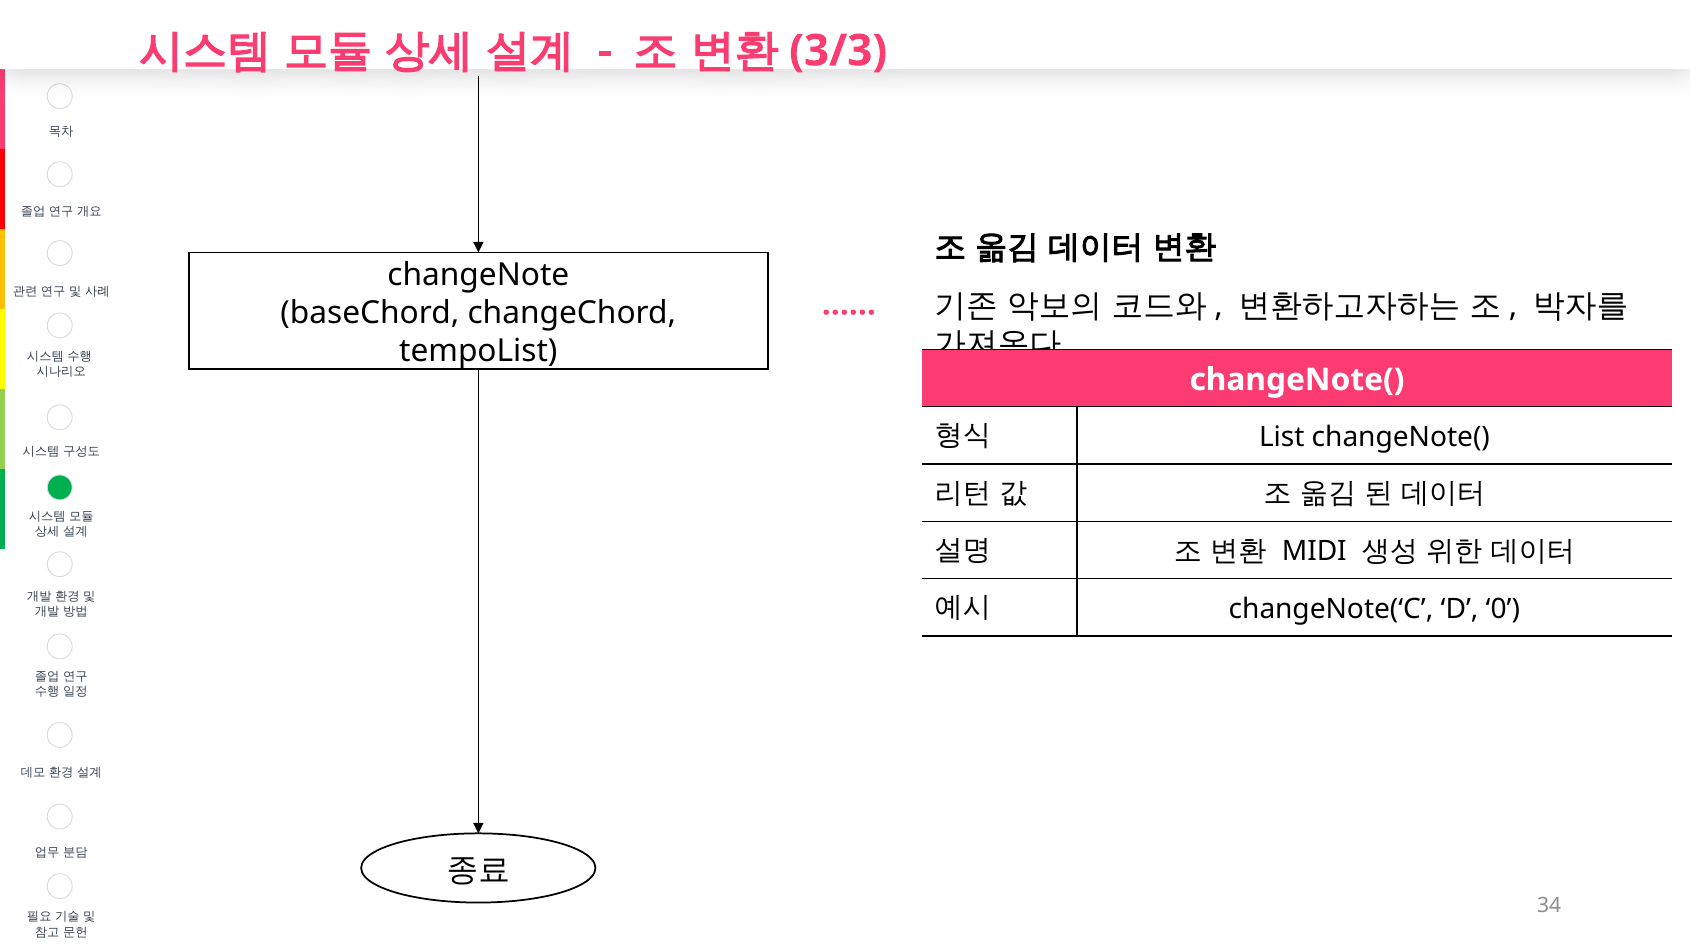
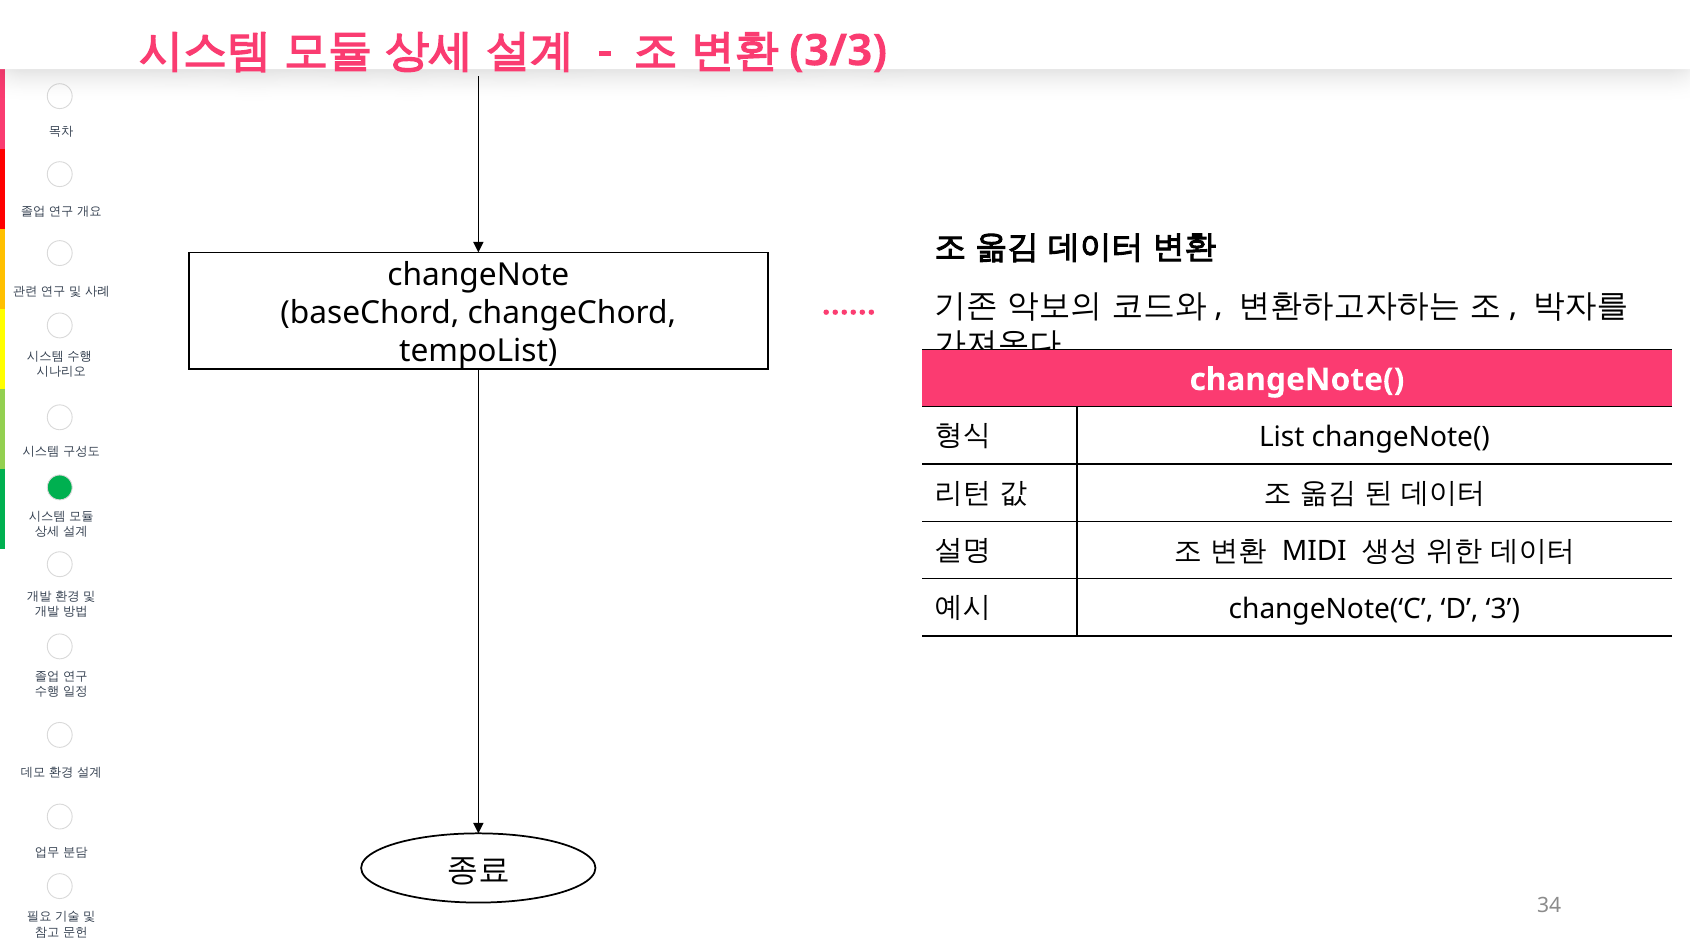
0: 0 -> 3 (1503, 609)
